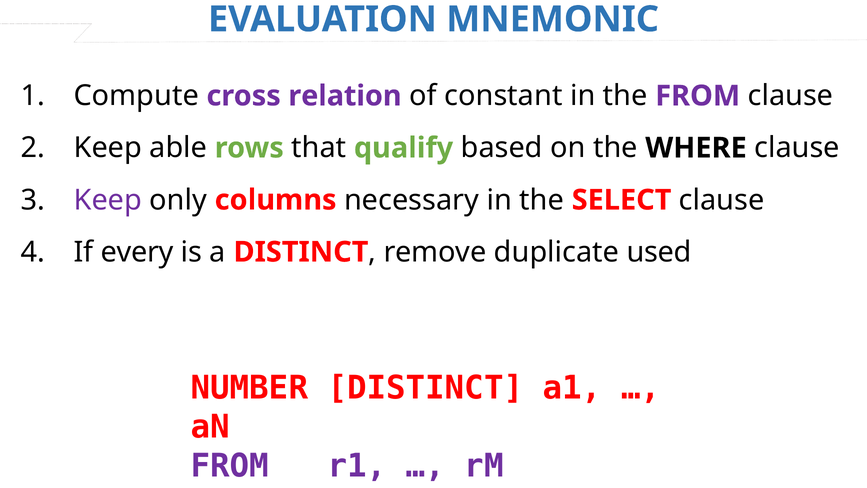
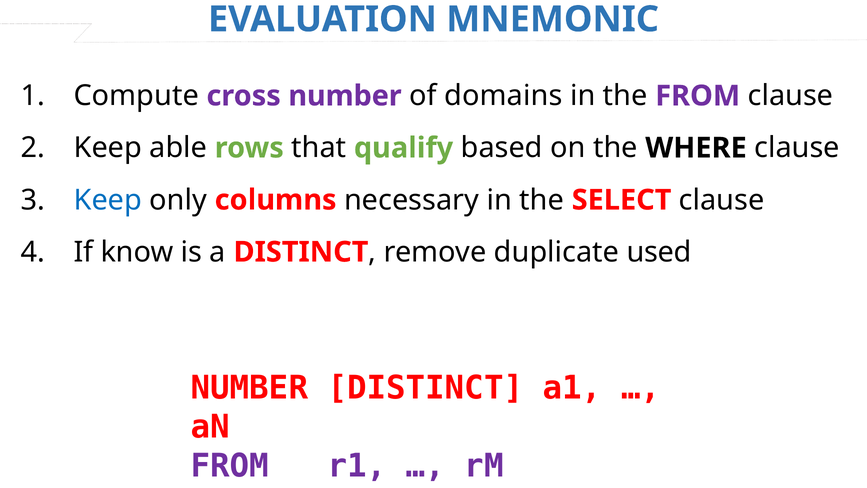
cross relation: relation -> number (345, 96)
constant: constant -> domains (503, 96)
Keep colour: purple -> blue (108, 200)
every: every -> know (137, 252)
